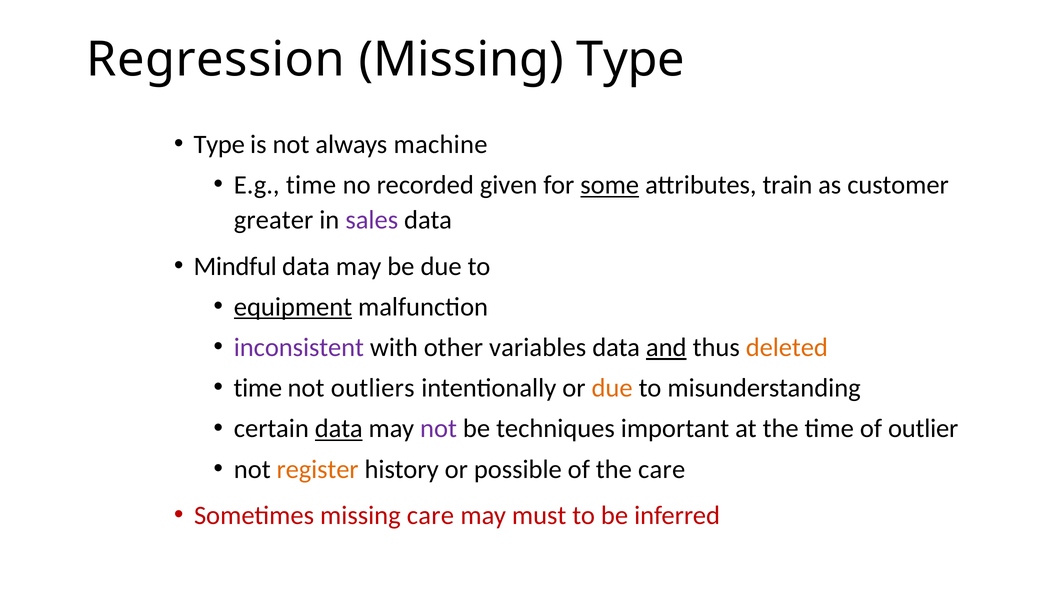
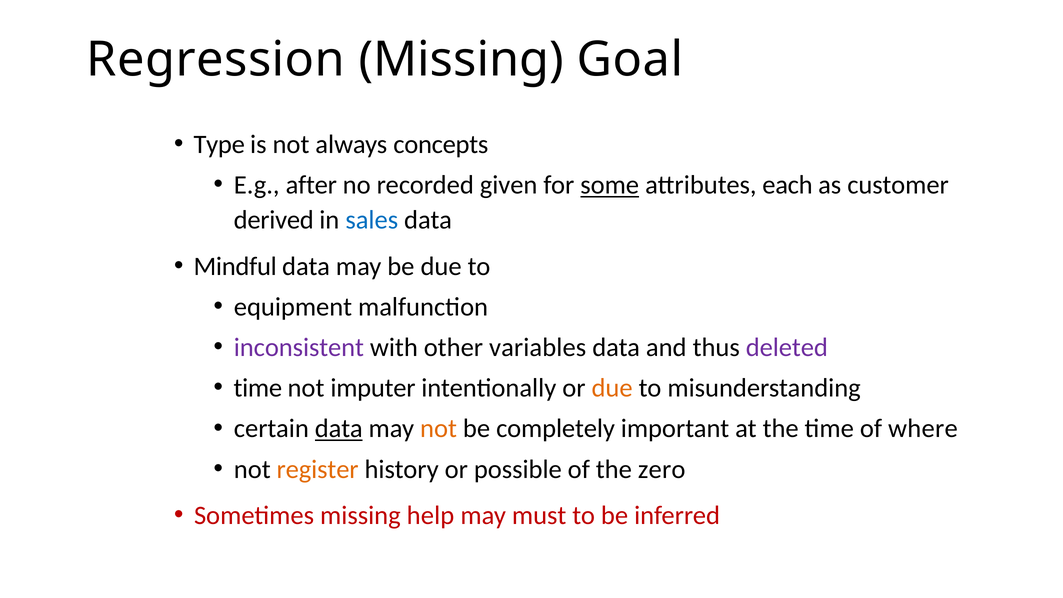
Missing Type: Type -> Goal (630, 59)
machine: machine -> concepts (441, 145)
E.g time: time -> after (311, 185)
train: train -> each (787, 185)
greater: greater -> derived (274, 220)
sales colour: purple -> blue (372, 220)
equipment underline: present -> none (293, 307)
and underline: present -> none (666, 348)
deleted colour: orange -> purple (787, 348)
outliers: outliers -> imputer (373, 388)
not colour: purple -> orange (438, 429)
techniques: techniques -> completely (556, 429)
outlier: outlier -> where (923, 429)
the care: care -> zero (662, 469)
missing care: care -> help (431, 515)
